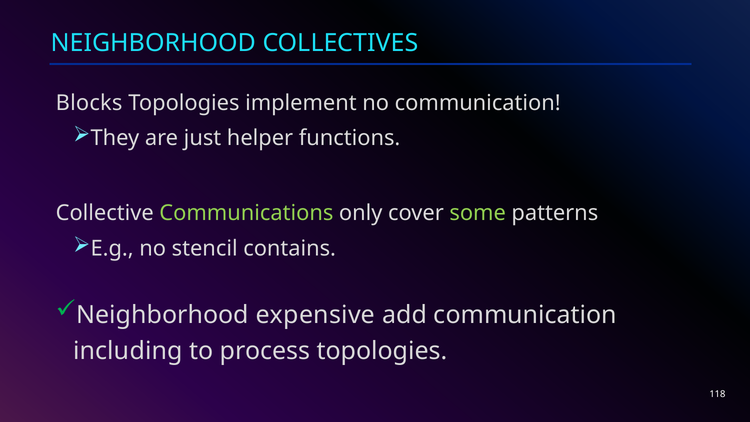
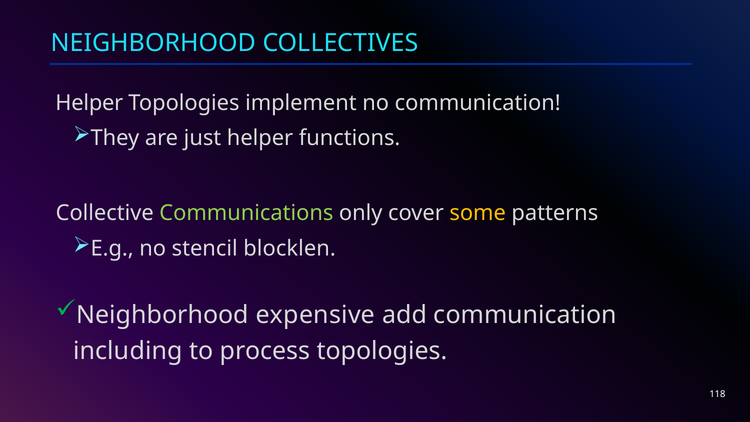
Blocks: Blocks -> Helper (89, 103)
some colour: light green -> yellow (478, 213)
contains: contains -> blocklen (290, 248)
